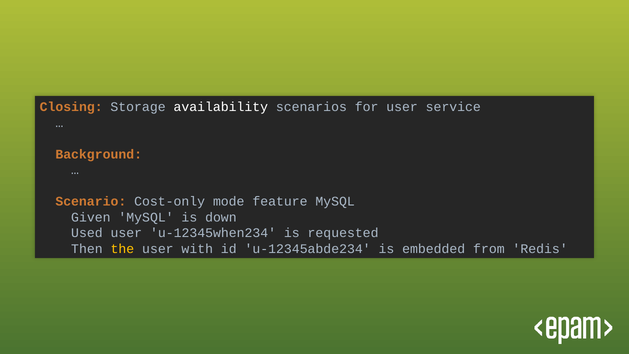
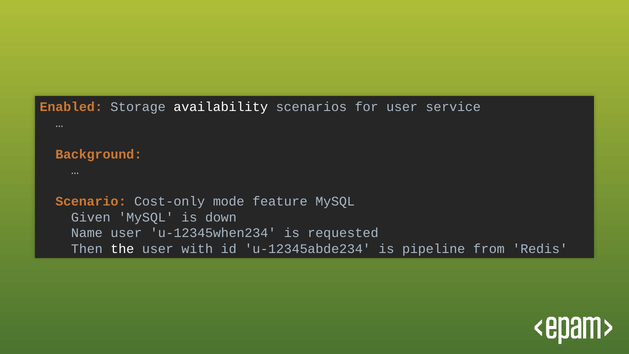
Closing: Closing -> Enabled (71, 107)
Used: Used -> Name (87, 233)
the colour: yellow -> white (122, 249)
embedded: embedded -> pipeline (434, 249)
